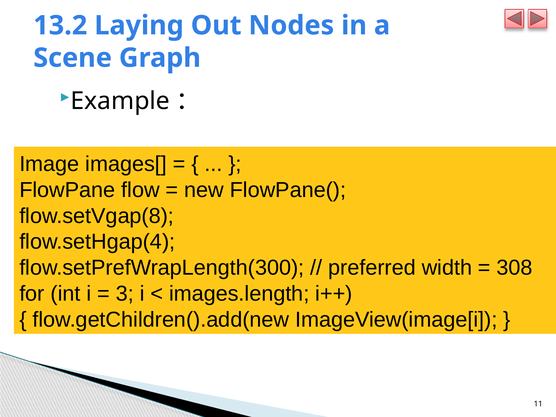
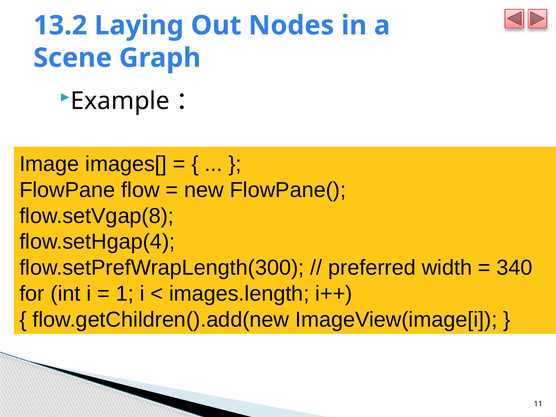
308: 308 -> 340 (515, 268)
3: 3 -> 1 (125, 294)
